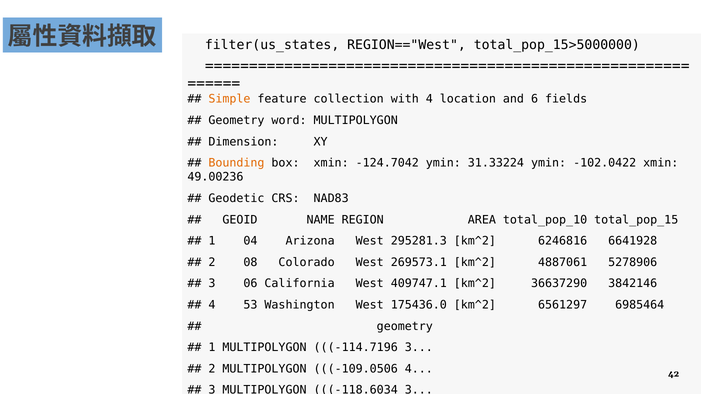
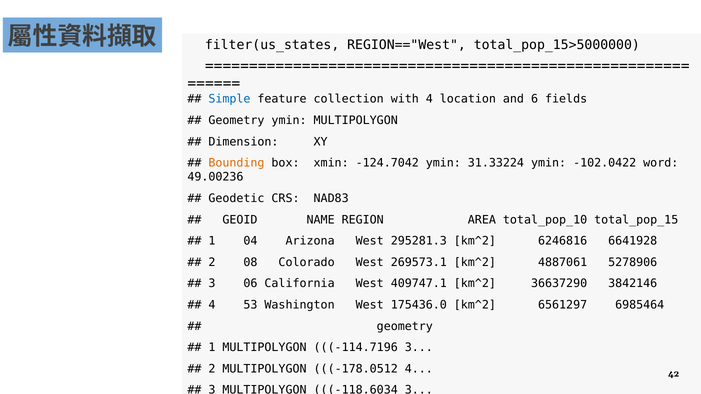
Simple colour: orange -> blue (229, 99)
Geometry word: word -> ymin (289, 121)
-102.0422 xmin: xmin -> word (661, 163)
-109.0506: -109.0506 -> -178.0512 (356, 369)
